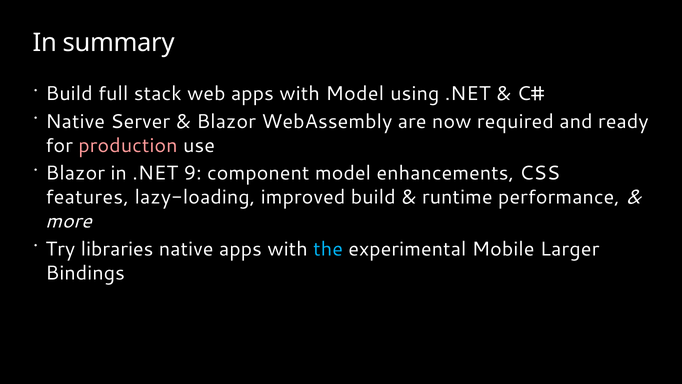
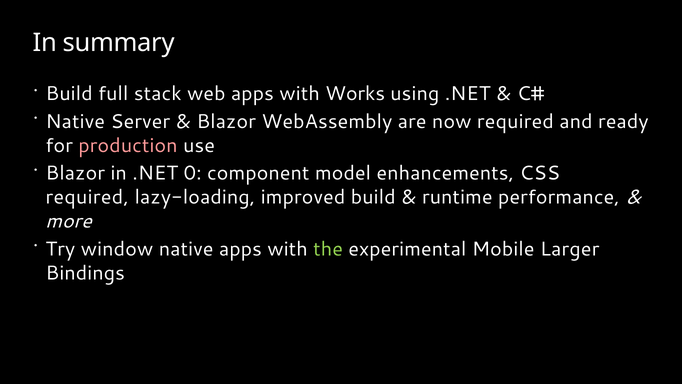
with Model: Model -> Works (355, 94)
9: 9 -> 0 (193, 173)
features: features -> required (87, 197)
libraries: libraries -> window (117, 249)
the colour: light blue -> light green (328, 249)
